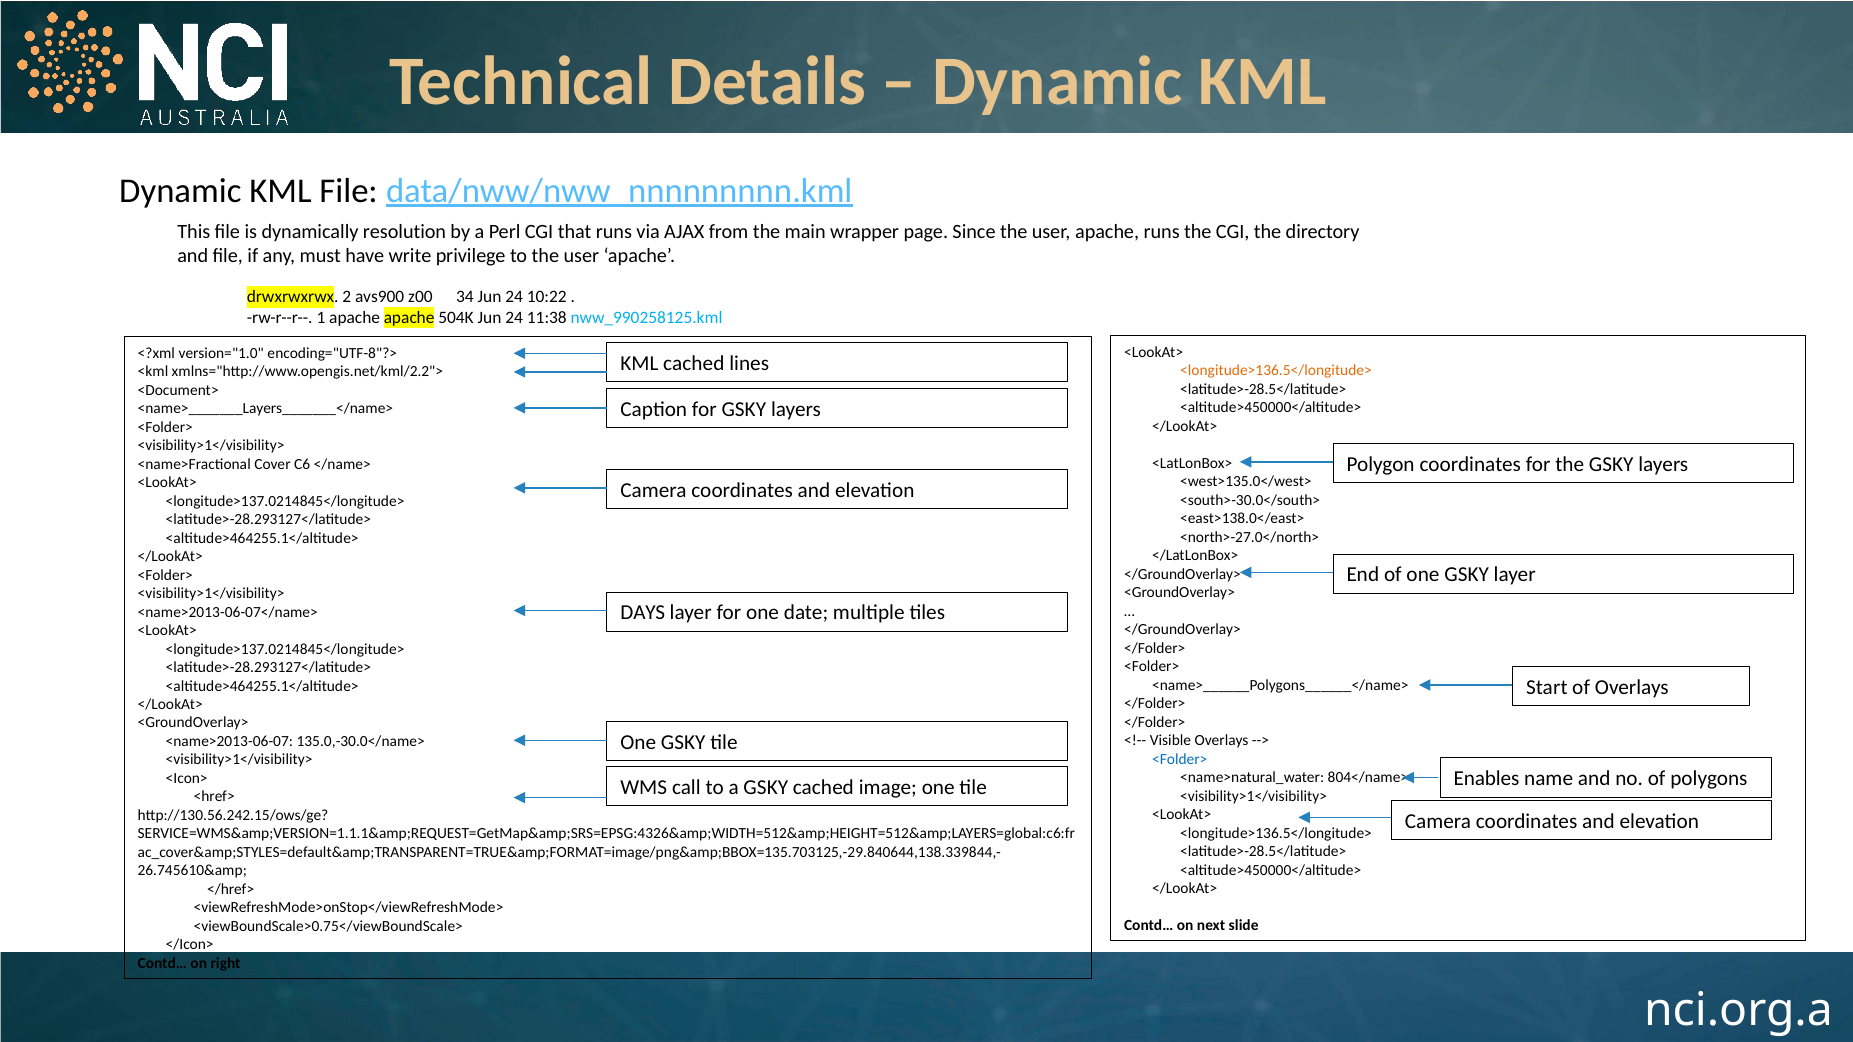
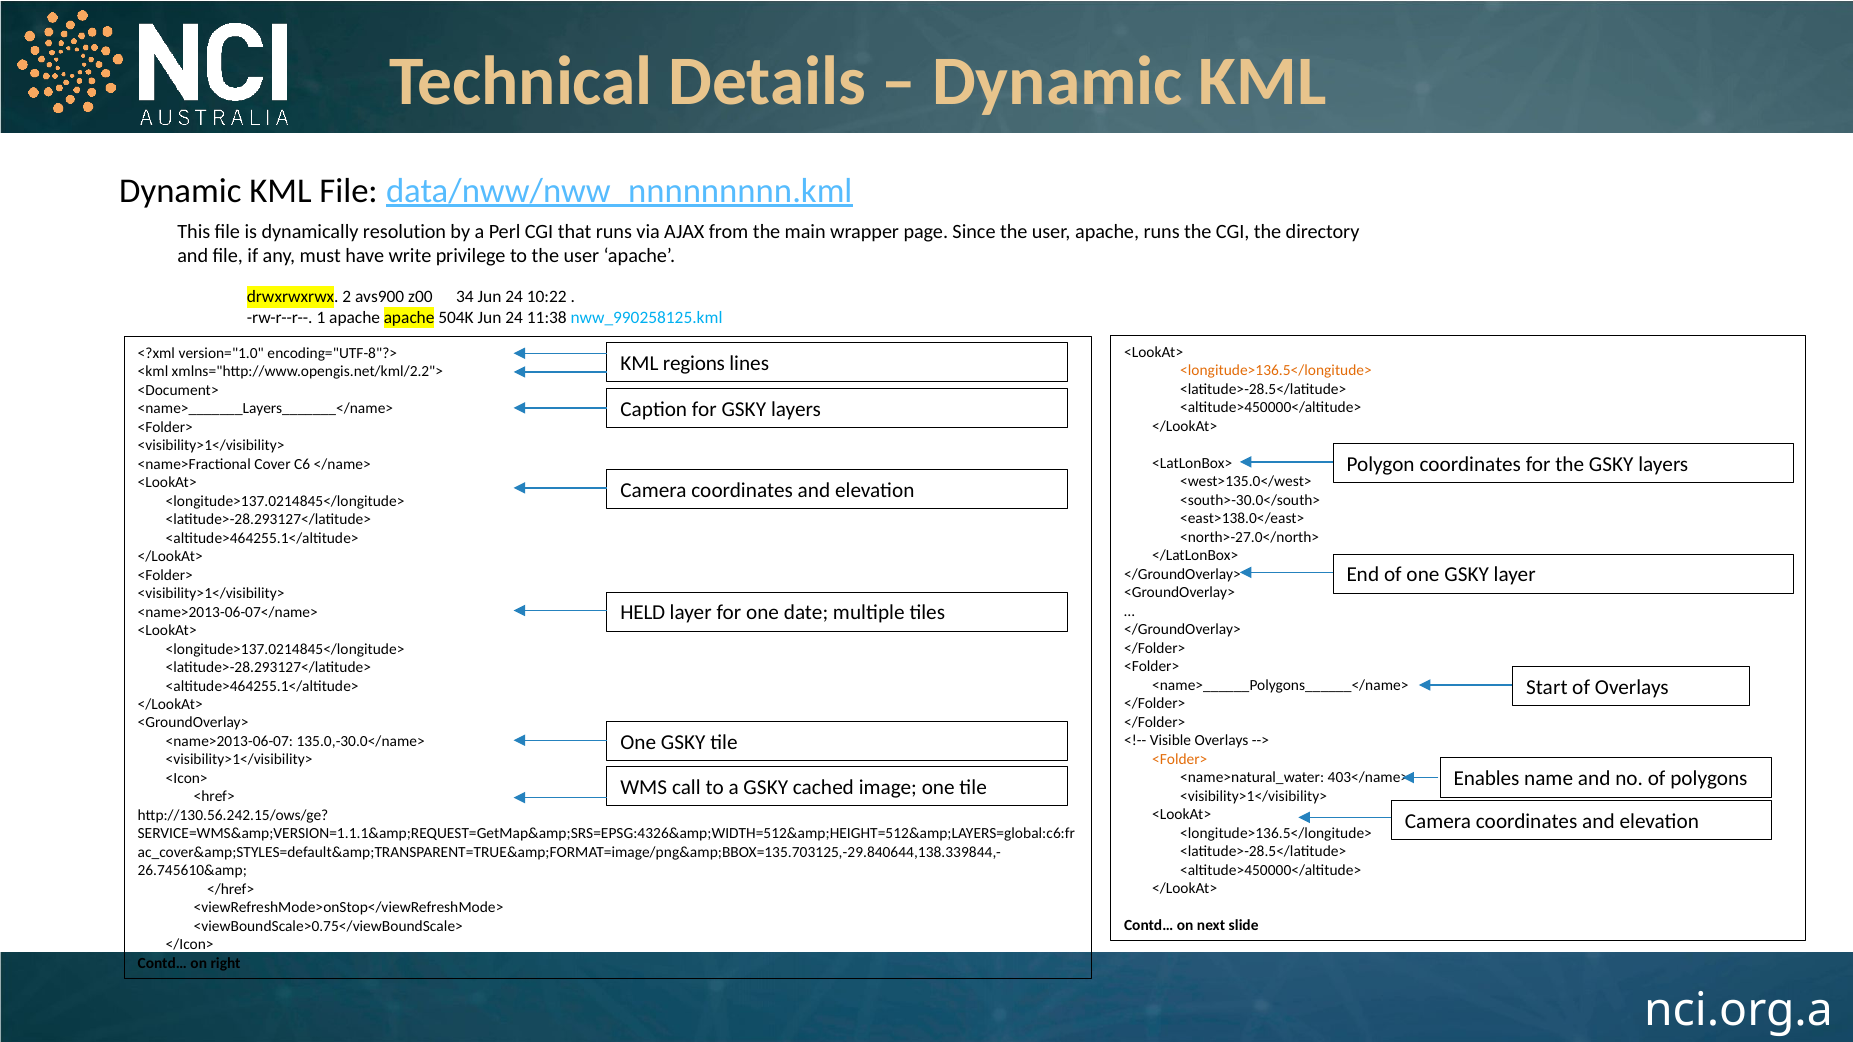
KML cached: cached -> regions (694, 363)
DAYS: DAYS -> HELD (643, 613)
<Folder> colour: blue -> orange (1180, 759)
804</name>: 804</name> -> 403</name> (1368, 778)
